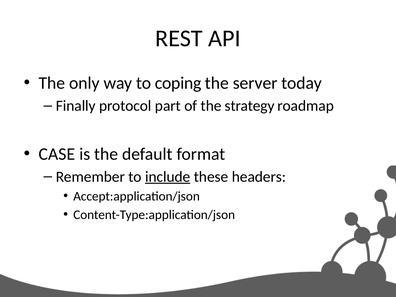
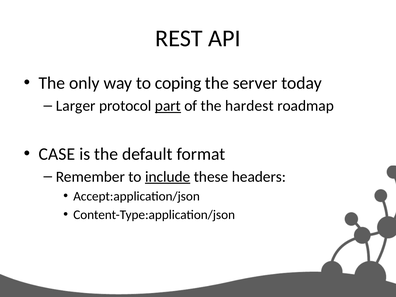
Finally: Finally -> Larger (76, 106)
part underline: none -> present (168, 106)
strategy: strategy -> hardest (249, 106)
